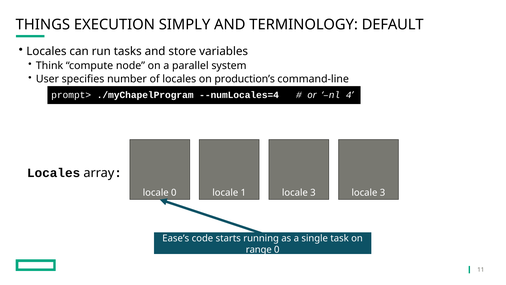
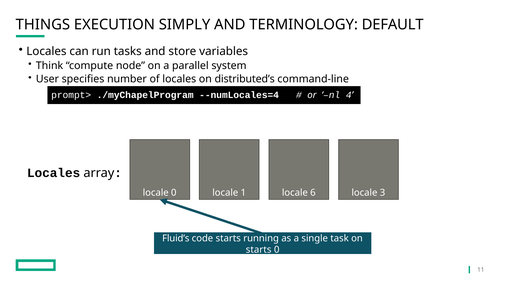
production’s: production’s -> distributed’s (245, 79)
1 locale 3: 3 -> 6 (313, 193)
Ease’s: Ease’s -> Fluid’s (176, 238)
range: range -> starts (259, 249)
